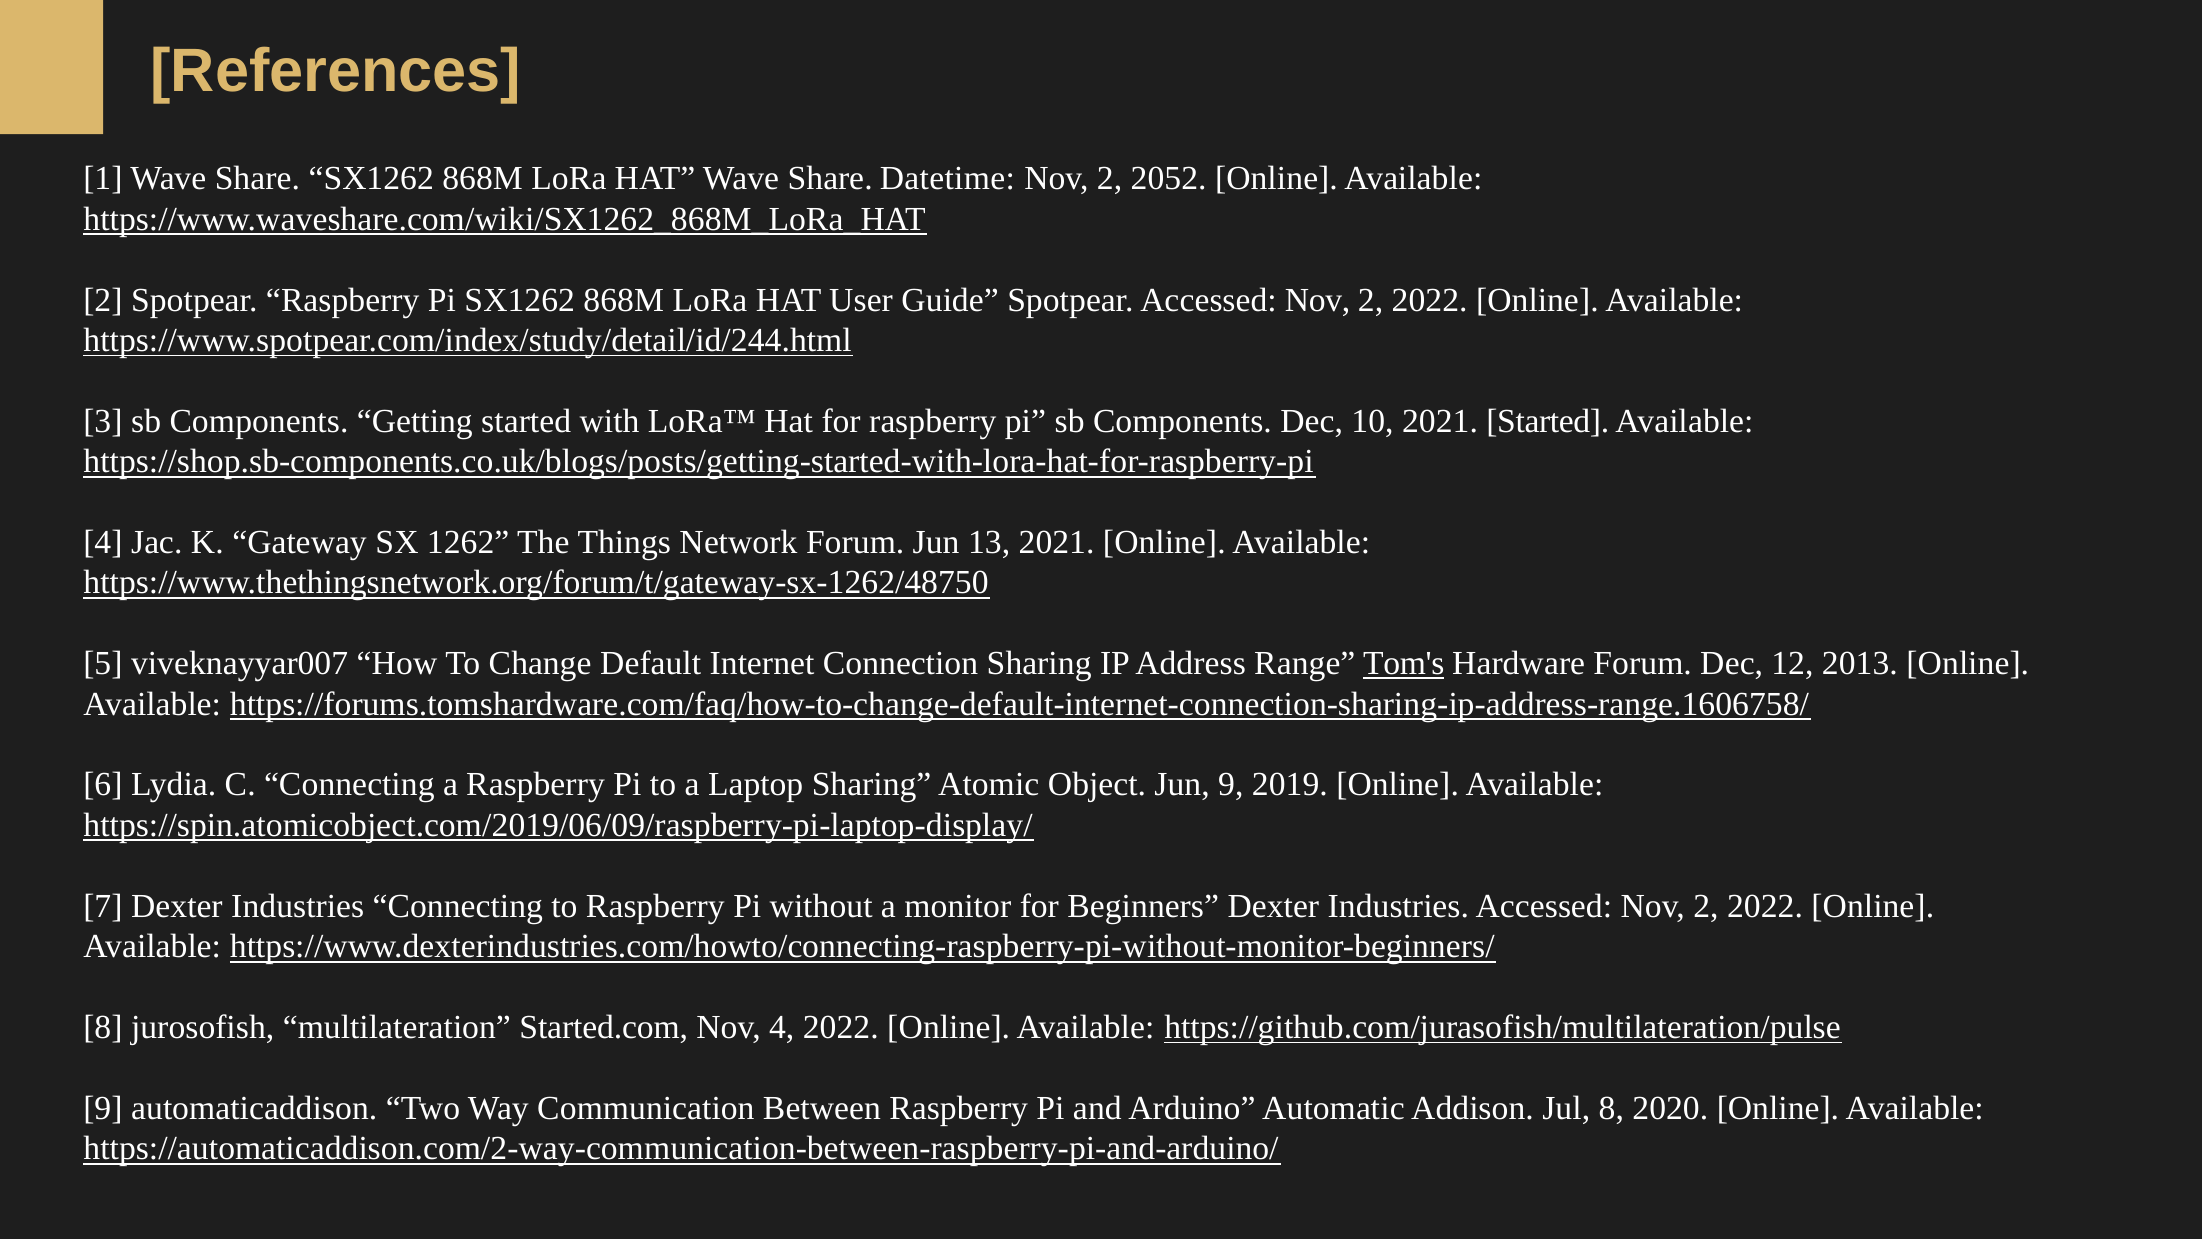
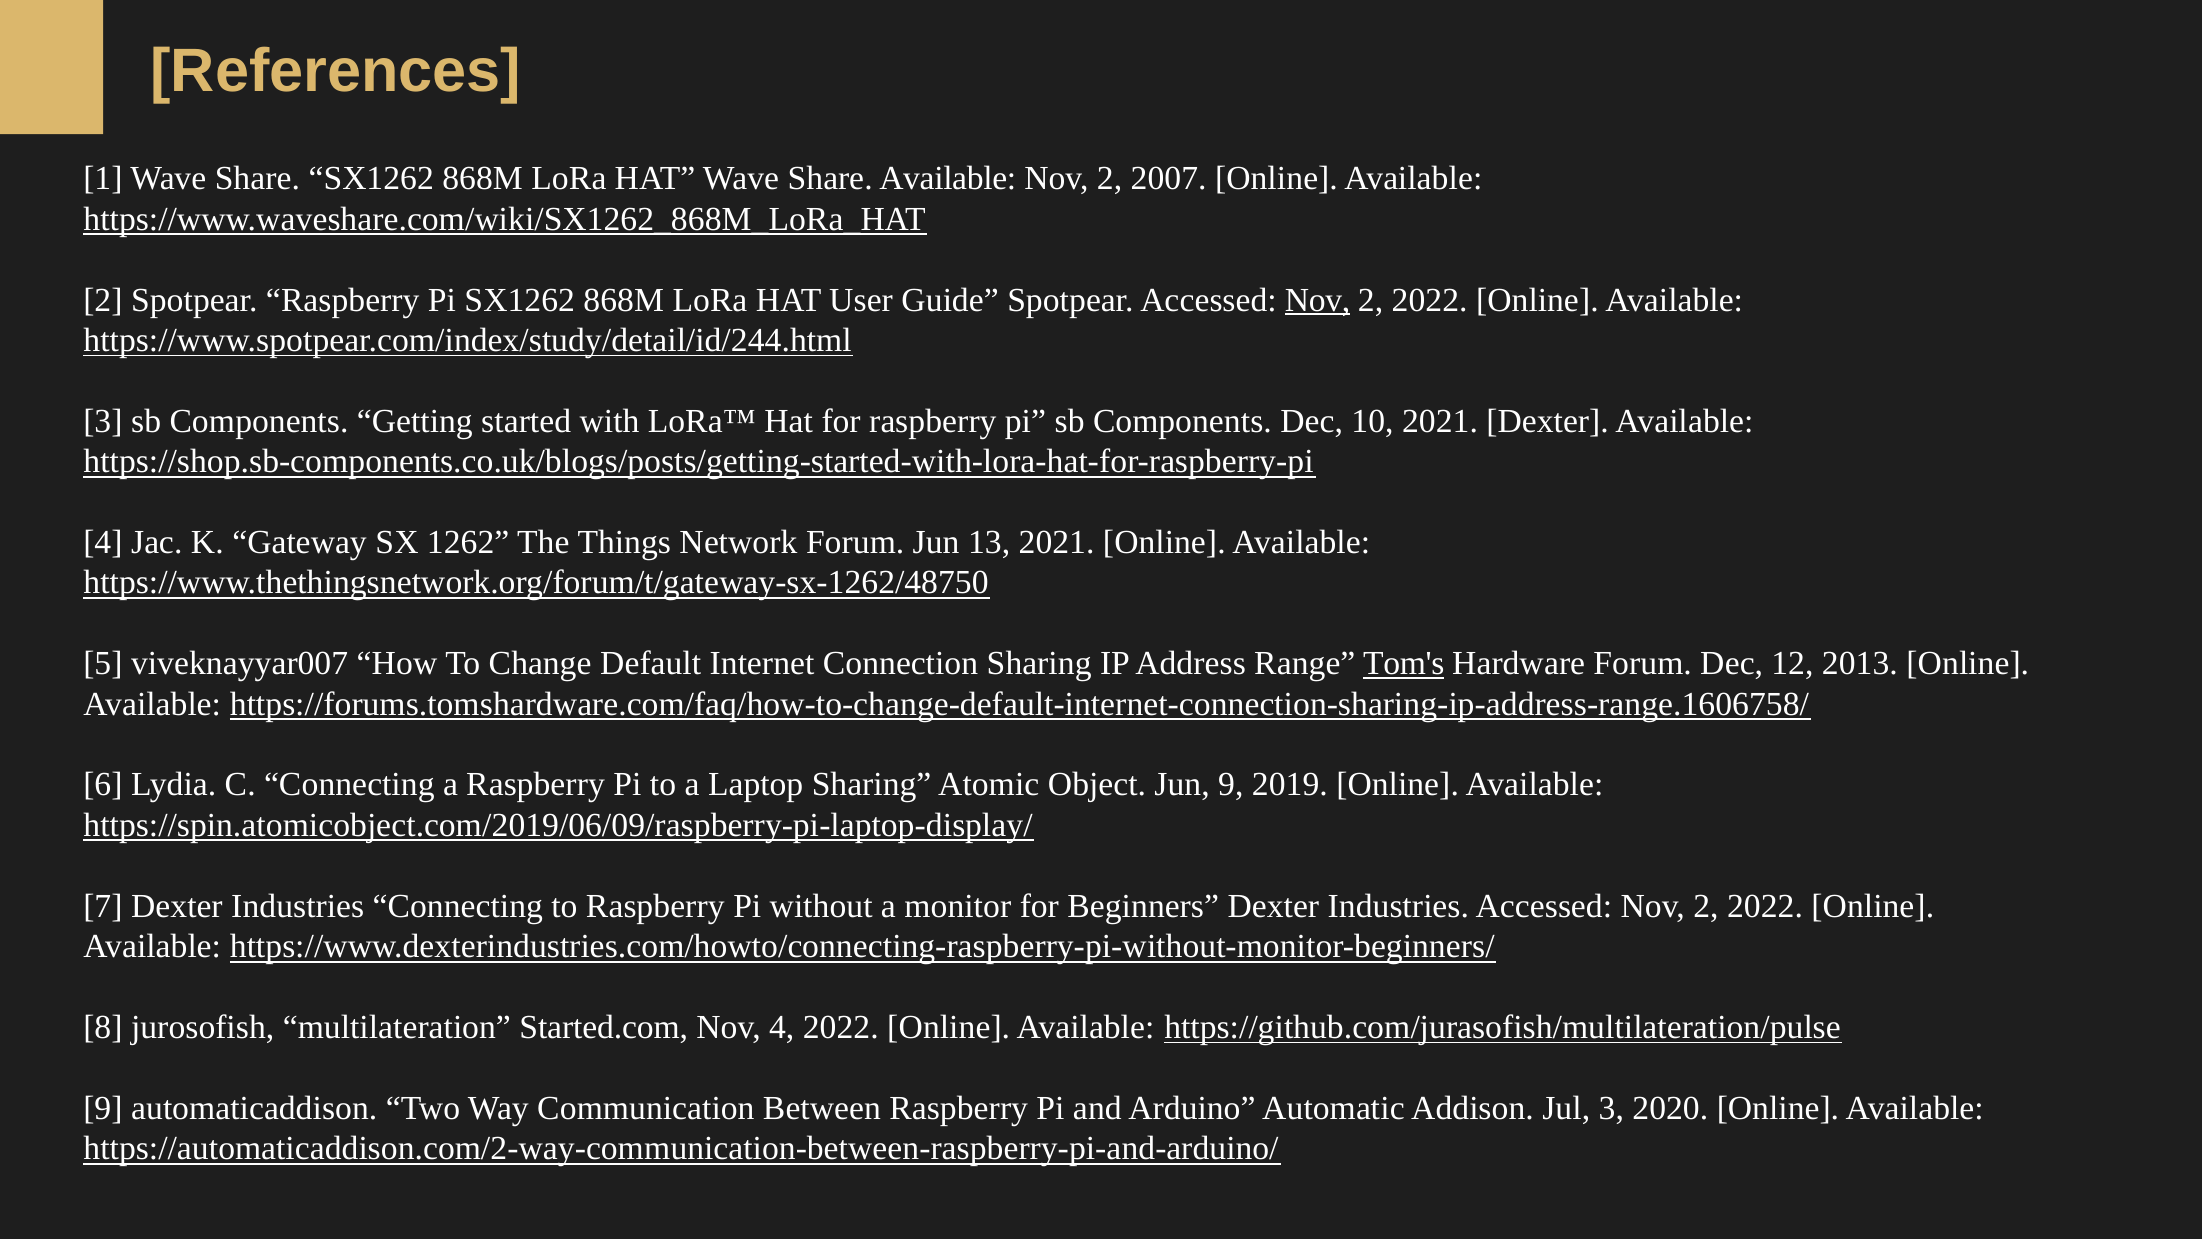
Share Datetime: Datetime -> Available (948, 179)
2052: 2052 -> 2007 (1169, 179)
Nov underline: none -> present (1318, 300)
2021 Started: Started -> Dexter (1548, 421)
Jul 8: 8 -> 3 (1611, 1108)
